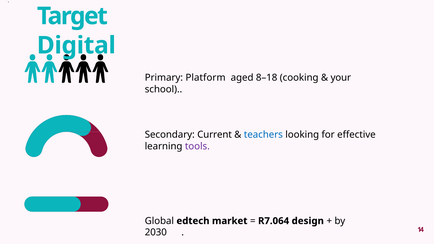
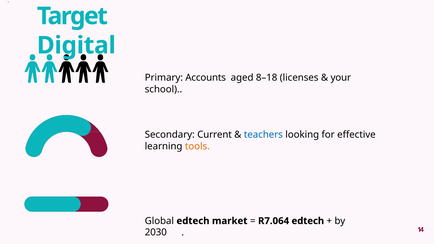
Platform: Platform -> Accounts (206, 78)
cooking: cooking -> licenses (299, 78)
tools colour: purple -> orange (197, 146)
R7.064 design: design -> edtech (308, 221)
